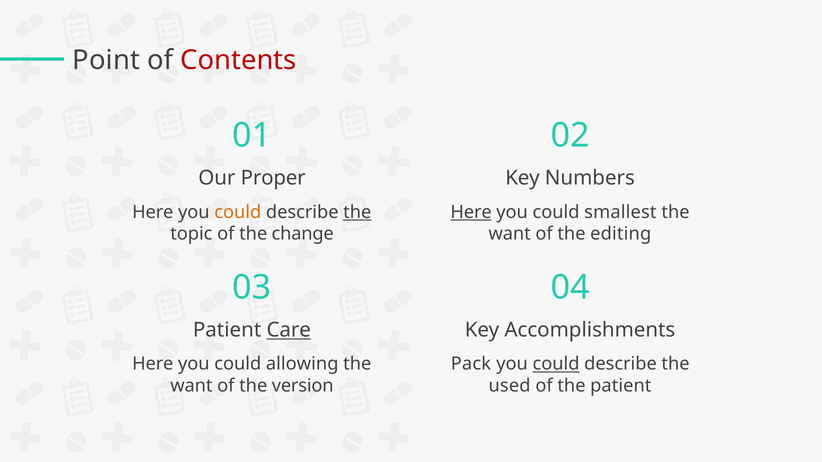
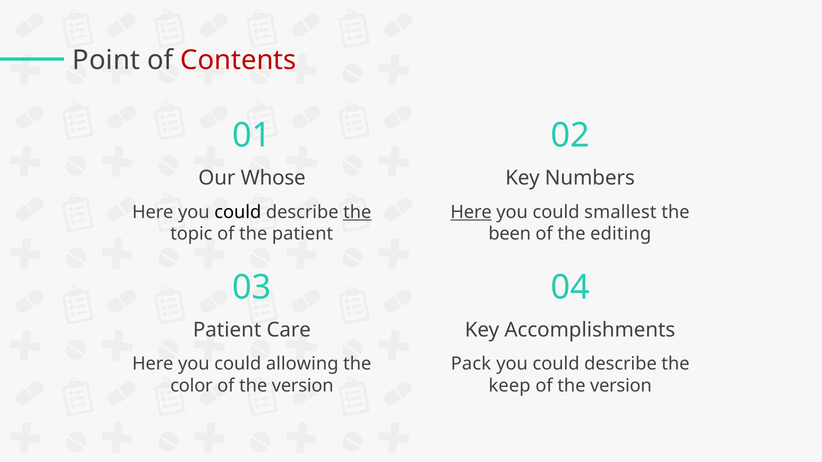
Proper: Proper -> Whose (273, 178)
could colour: orange -> black (238, 212)
the change: change -> patient (303, 234)
want: want -> been (510, 234)
Care underline: present -> none (289, 330)
could underline: present -> none (556, 364)
want: want -> color (191, 386)
used: used -> keep (510, 386)
patient: patient -> version (621, 386)
